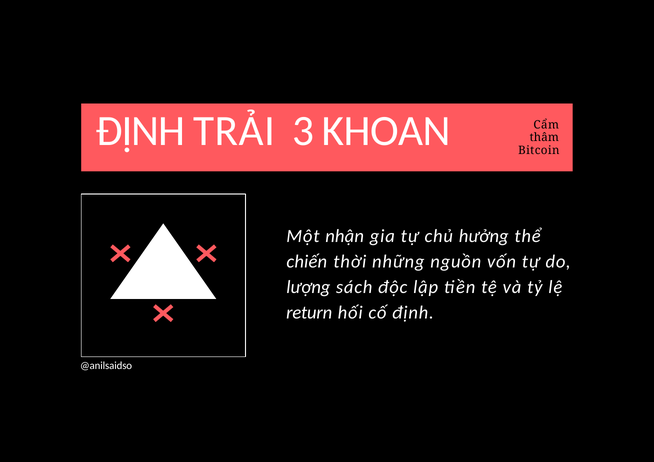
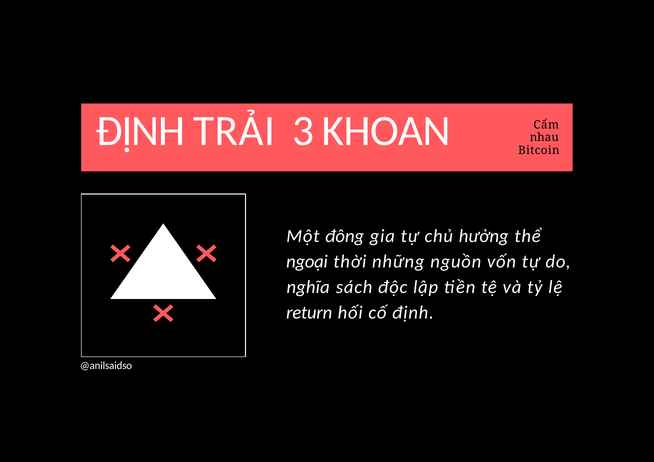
thâm: thâm -> nhau (544, 137)
nhận: nhận -> đông (345, 236)
chiến: chiến -> ngoại (307, 262)
lượng: lượng -> nghĩa (308, 287)
